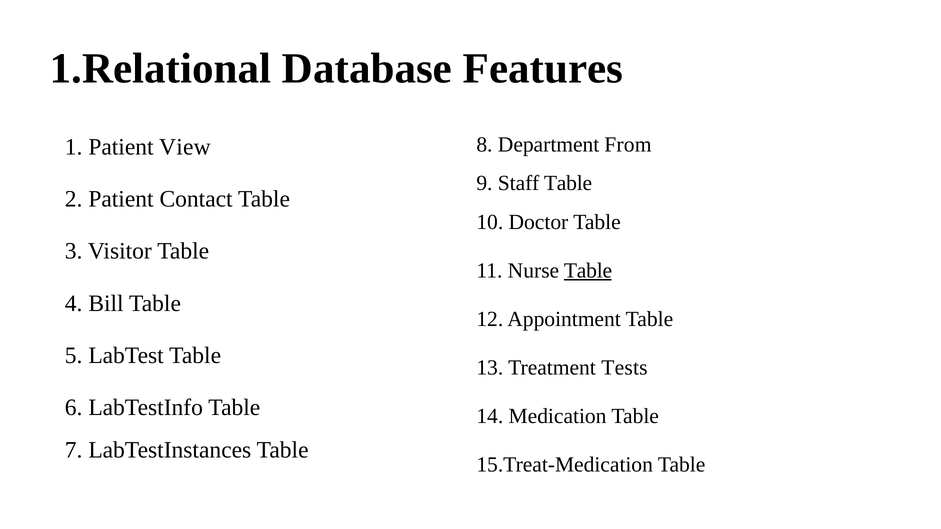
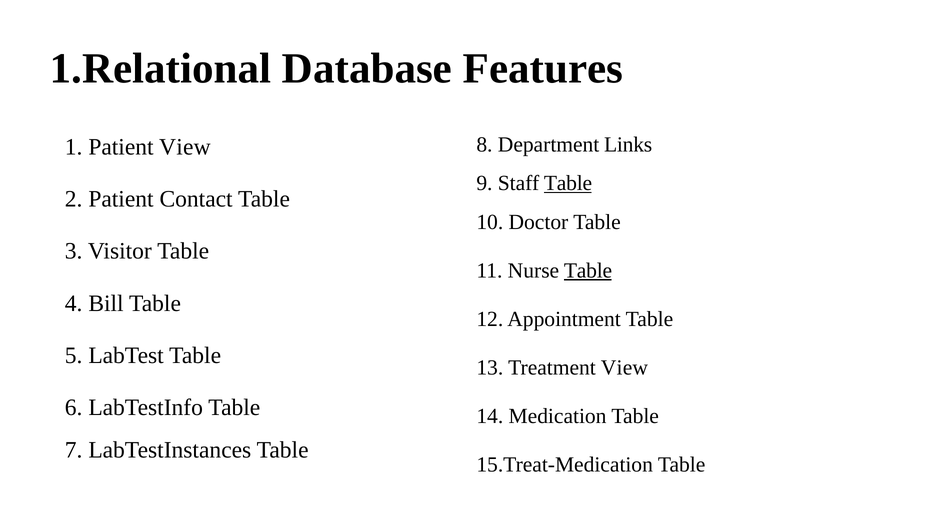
From: From -> Links (628, 145)
Table underline: none -> present (568, 183)
Treatment Tests: Tests -> View (624, 368)
